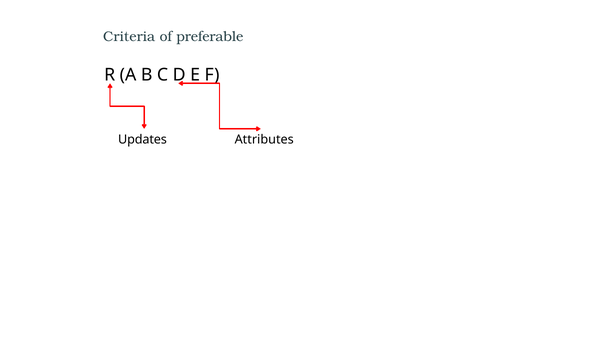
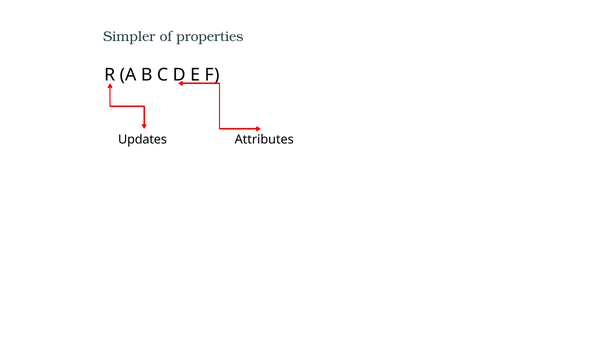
Criteria: Criteria -> Simpler (129, 37)
preferable: preferable -> properties (210, 37)
